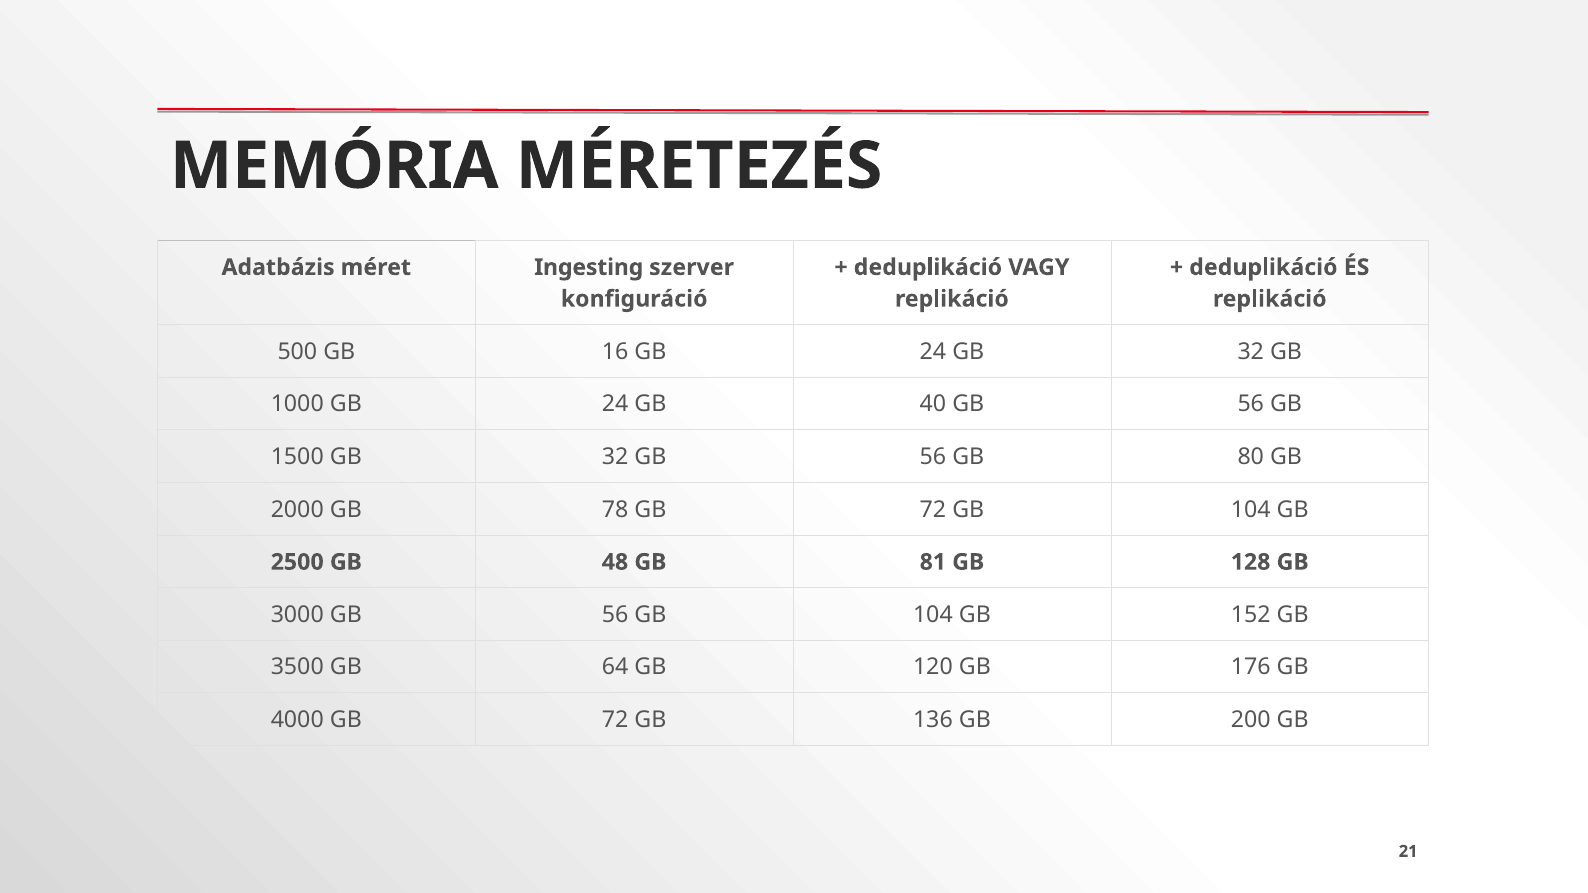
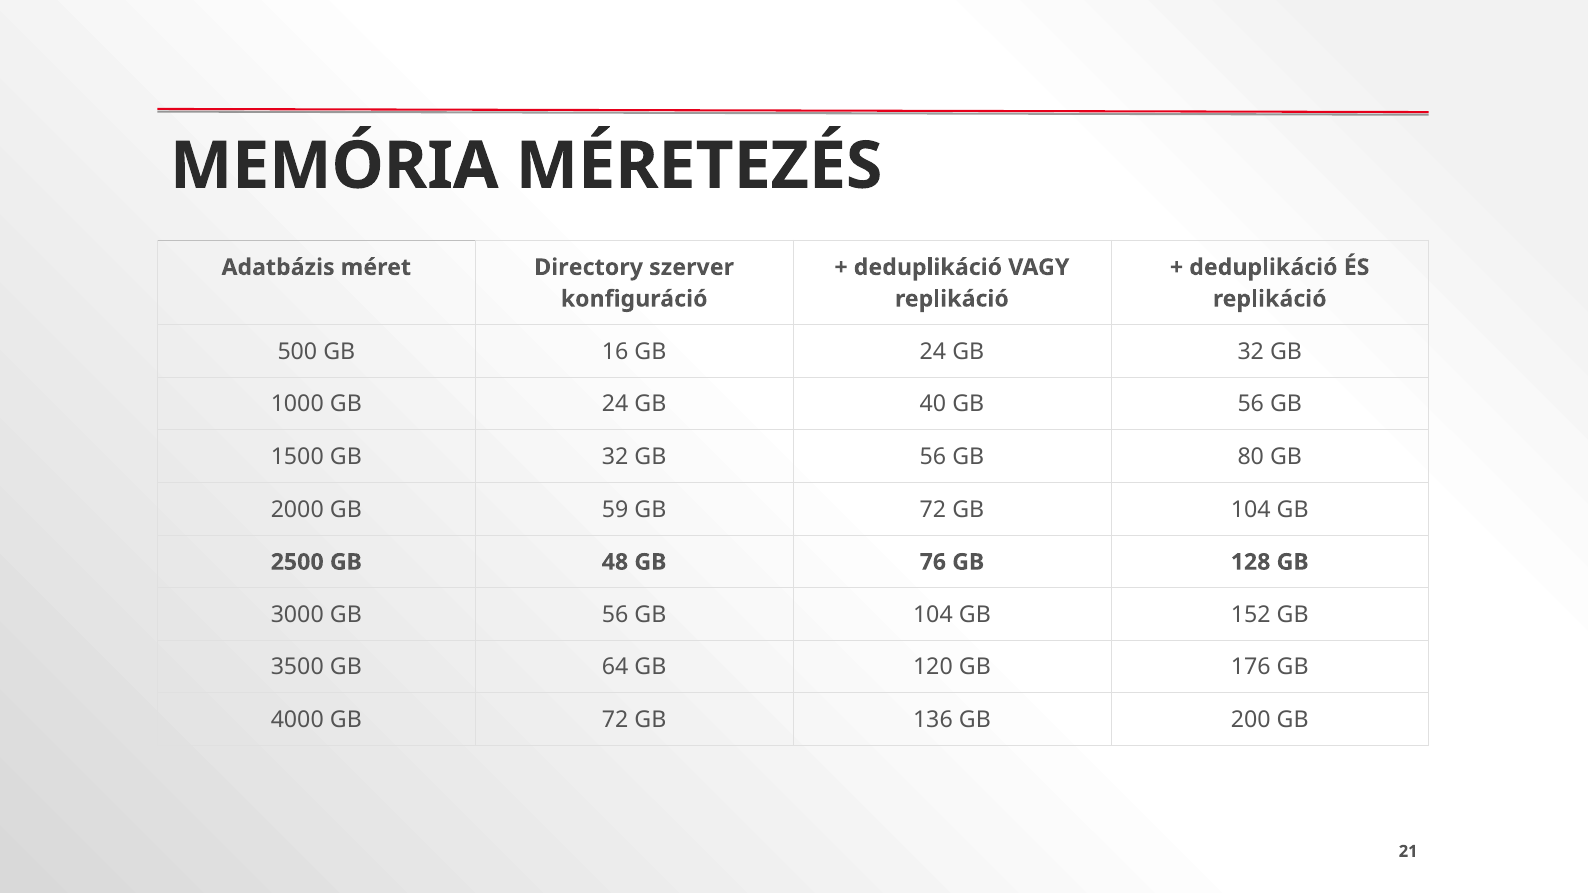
Ingesting: Ingesting -> Directory (589, 267)
78: 78 -> 59 (615, 510)
81: 81 -> 76 (933, 562)
